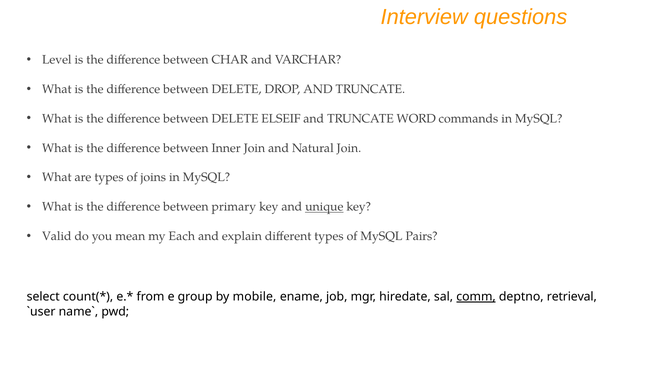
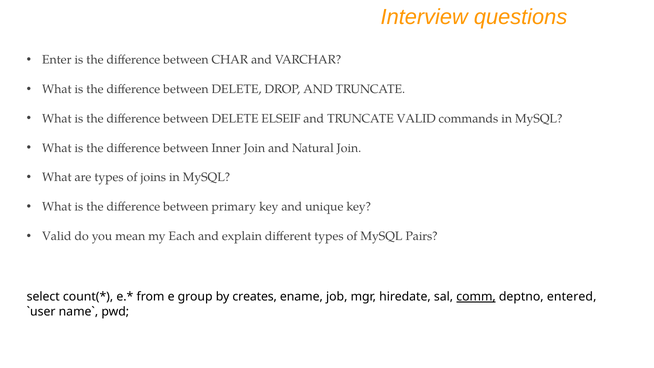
Level: Level -> Enter (57, 60)
TRUNCATE WORD: WORD -> VALID (416, 119)
unique underline: present -> none (324, 207)
mobile: mobile -> creates (255, 297)
retrieval: retrieval -> entered (572, 297)
